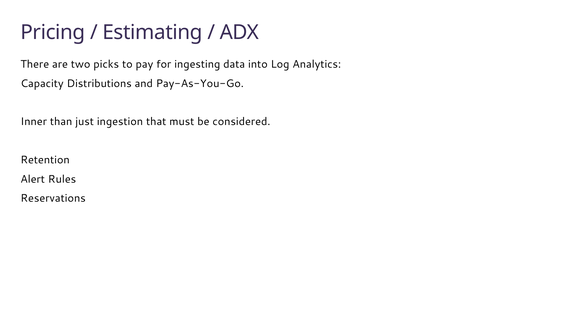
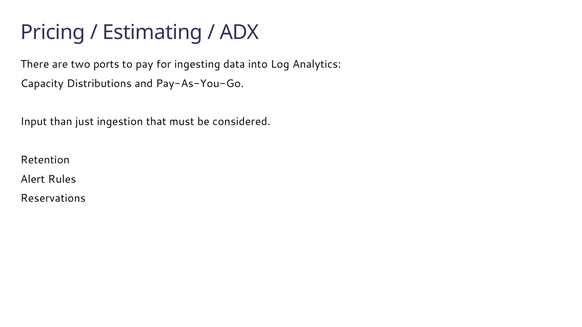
picks: picks -> ports (106, 64)
Inner: Inner -> Input (34, 122)
